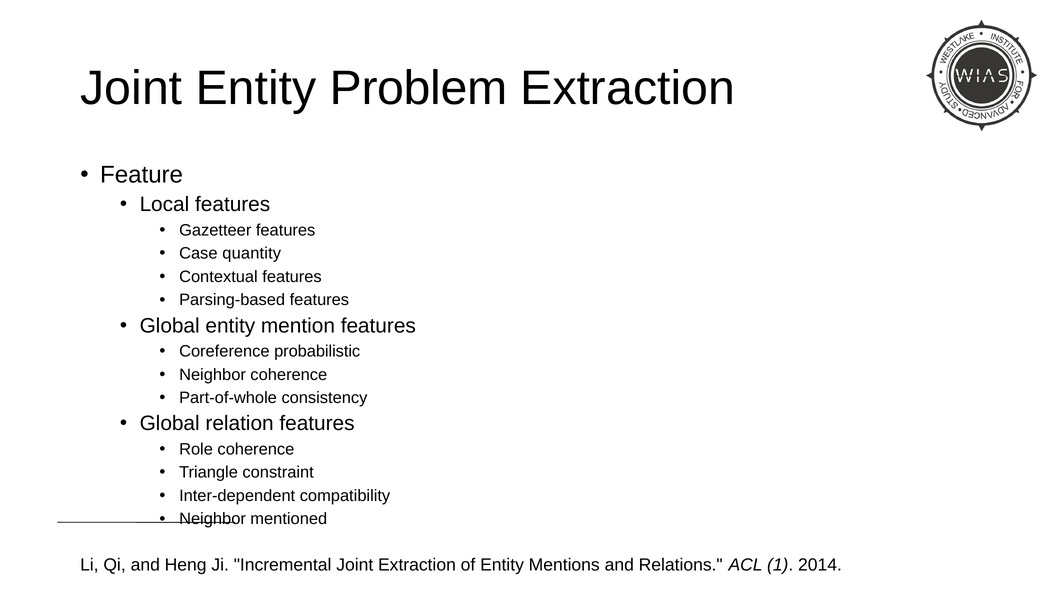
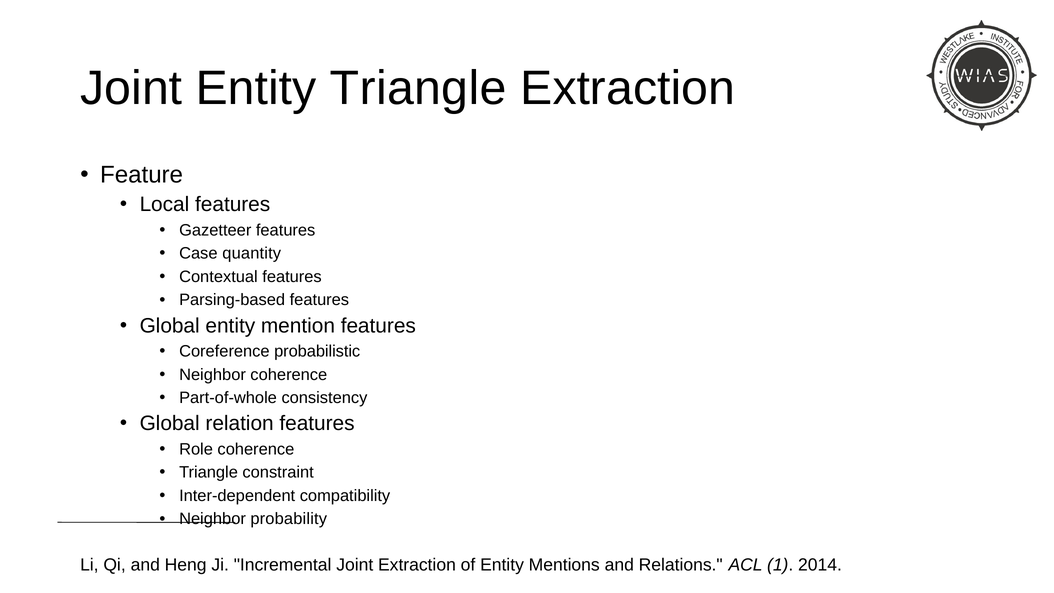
Entity Problem: Problem -> Triangle (418, 89)
mentioned: mentioned -> probability (289, 519)
